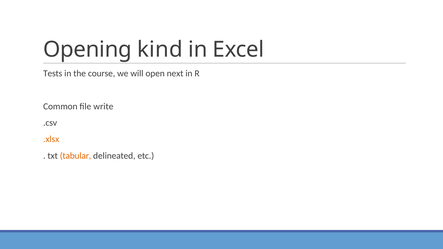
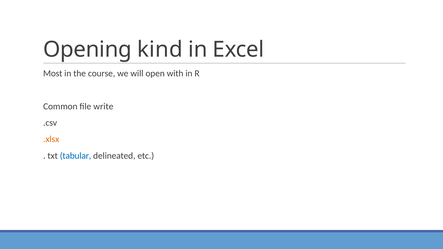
Tests: Tests -> Most (53, 74)
next: next -> with (175, 74)
tabular colour: orange -> blue (76, 156)
